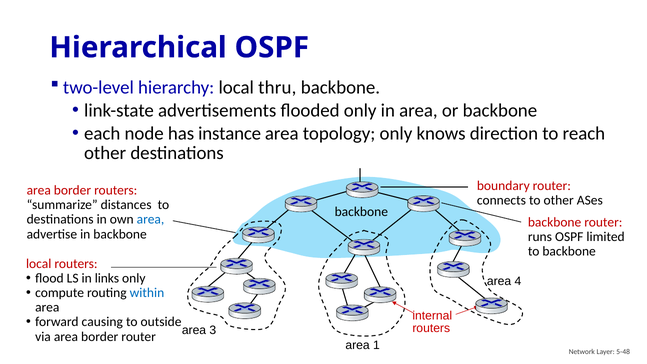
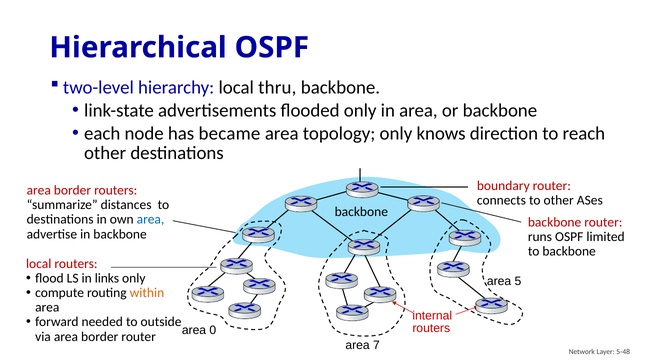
instance: instance -> became (229, 134)
4: 4 -> 5 (518, 281)
within colour: blue -> orange (147, 293)
causing: causing -> needed (102, 322)
3: 3 -> 0 (213, 330)
1: 1 -> 7 (376, 345)
